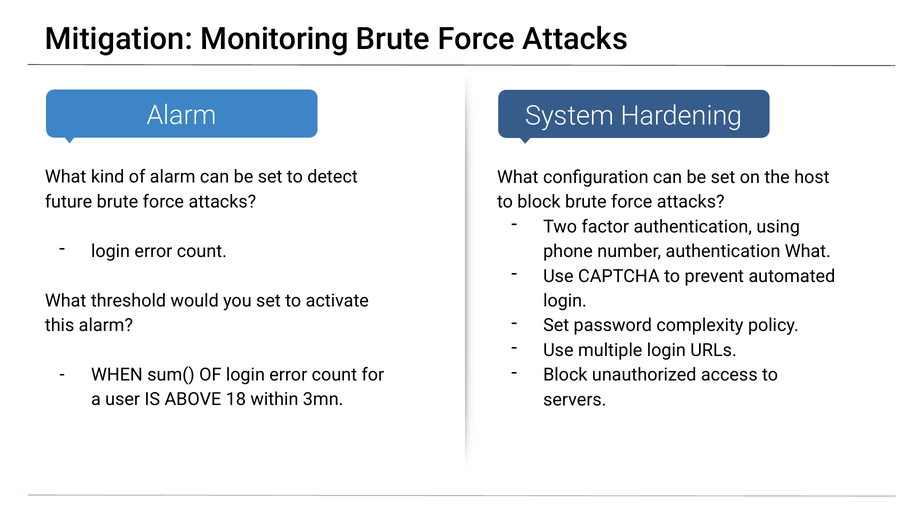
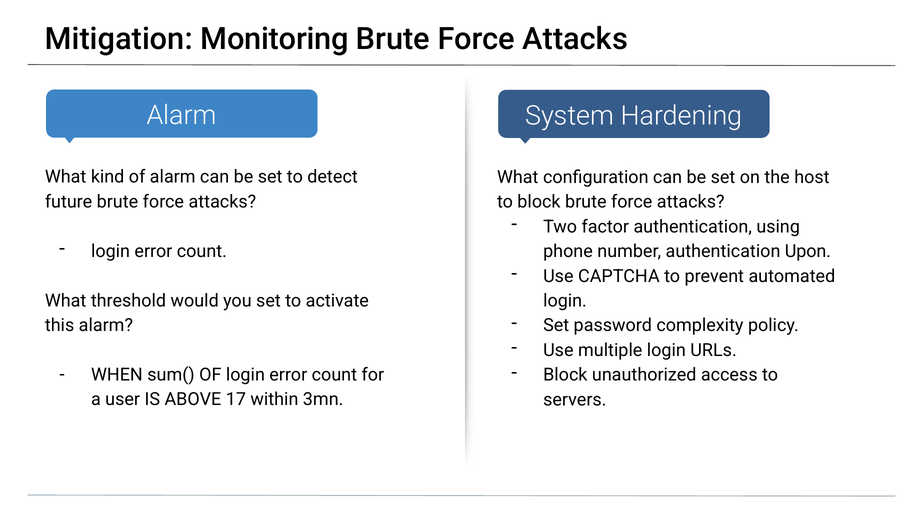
authentication What: What -> Upon (808, 251)
18: 18 -> 17 (236, 400)
